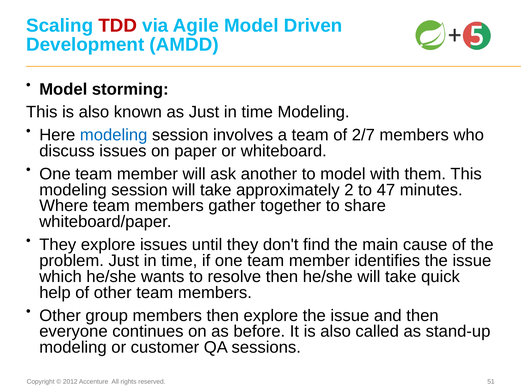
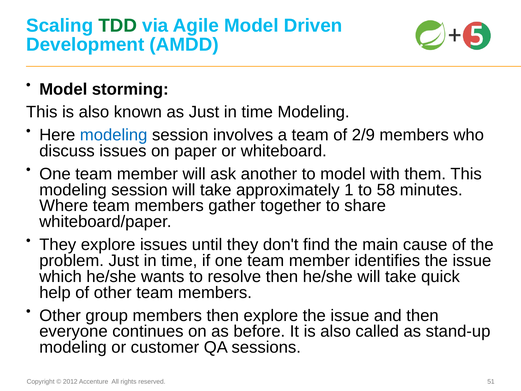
TDD colour: red -> green (118, 26)
2/7: 2/7 -> 2/9 (363, 135)
2: 2 -> 1 (349, 190)
47: 47 -> 58 (386, 190)
